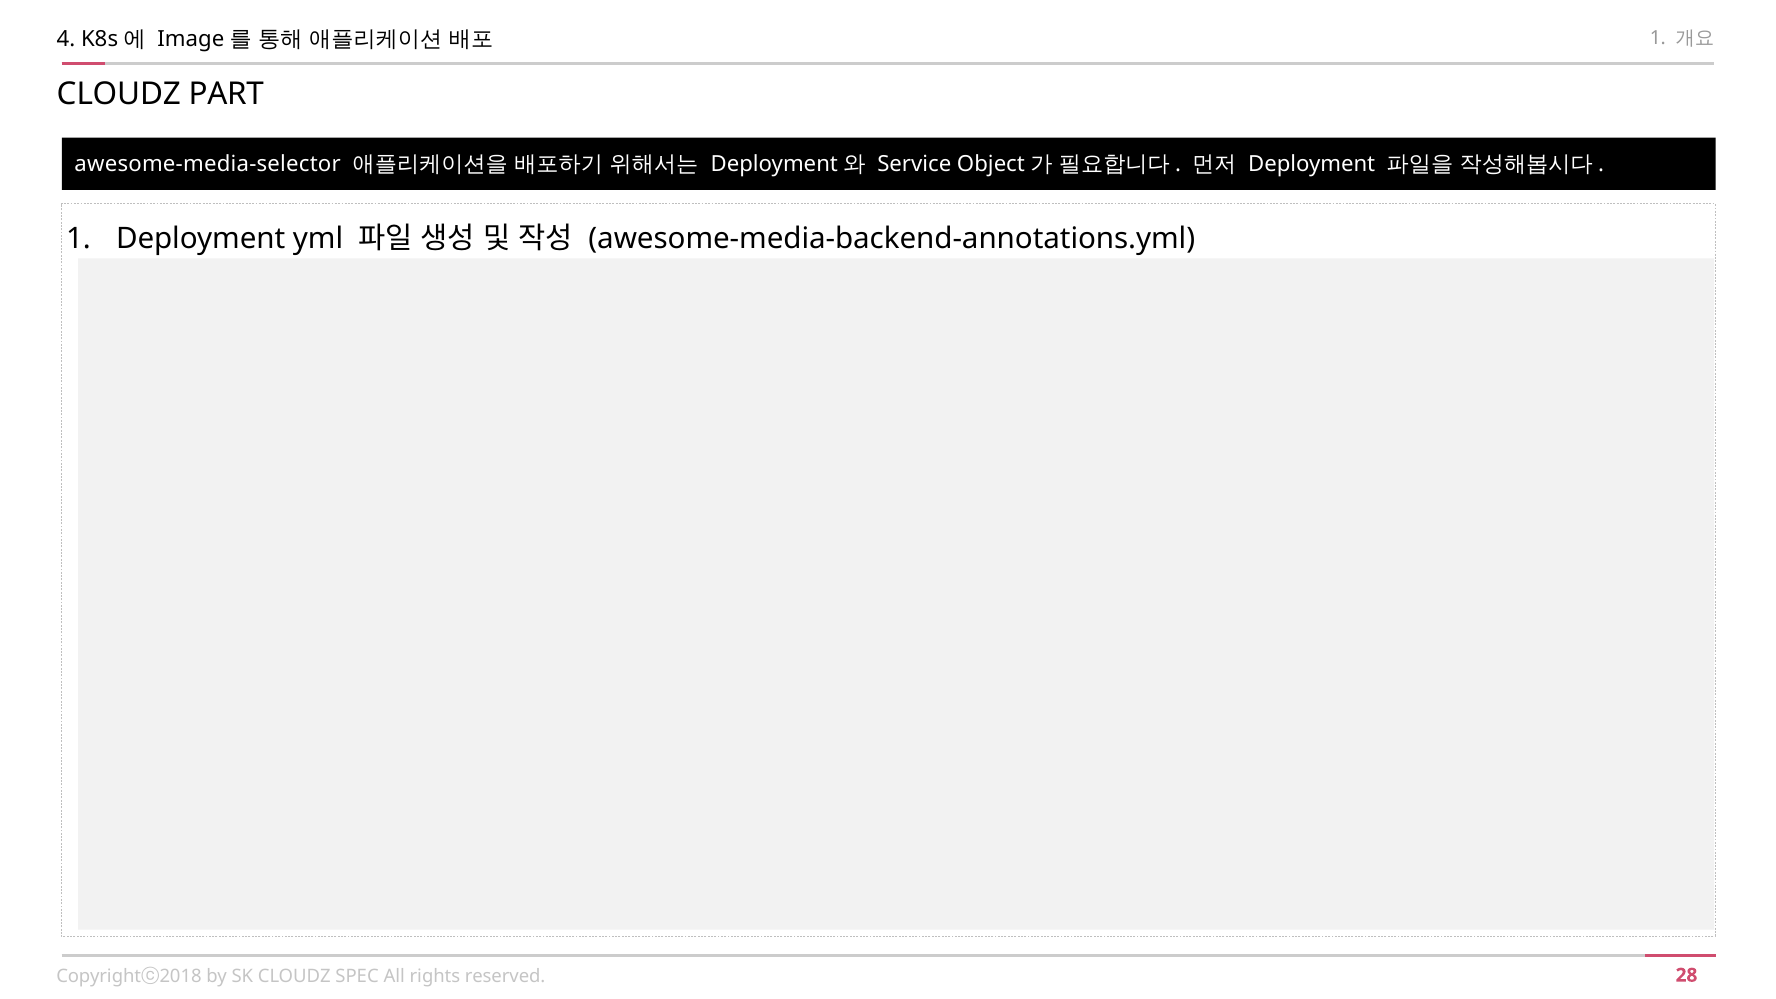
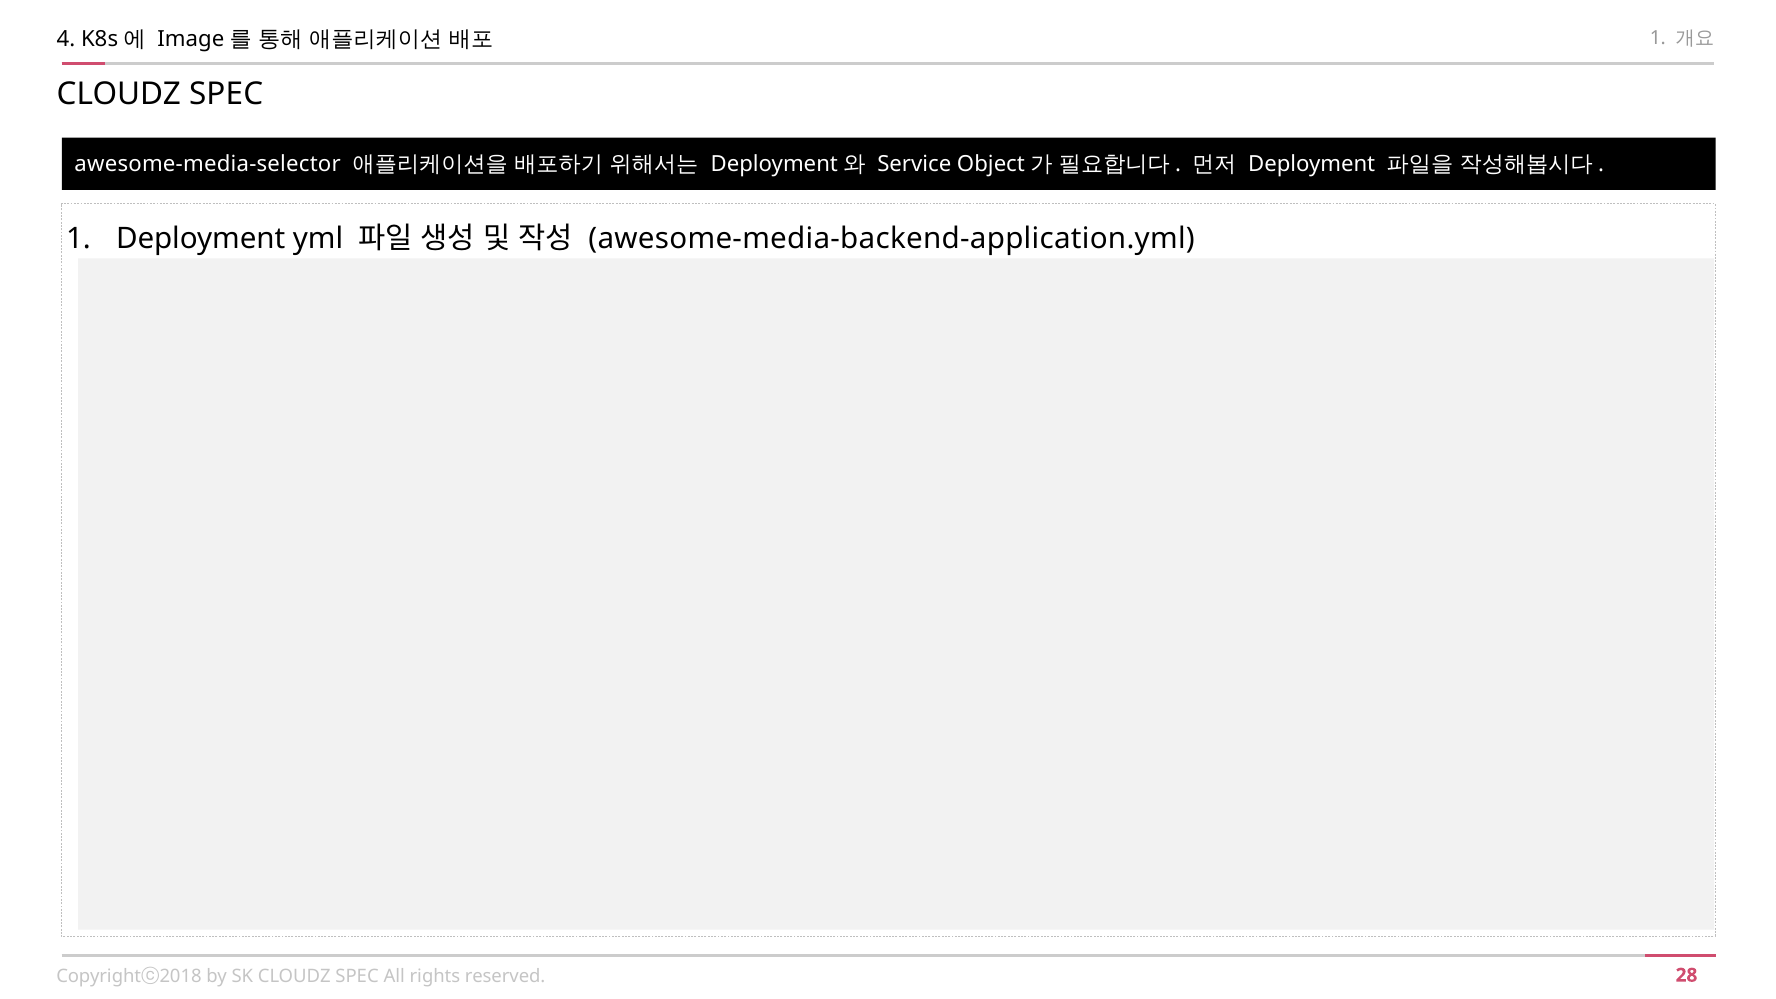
PART: PART -> SPEC (226, 94)
awesome-media-backend-annotations.yml: awesome-media-backend-annotations.yml -> awesome-media-backend-application.yml (892, 238)
